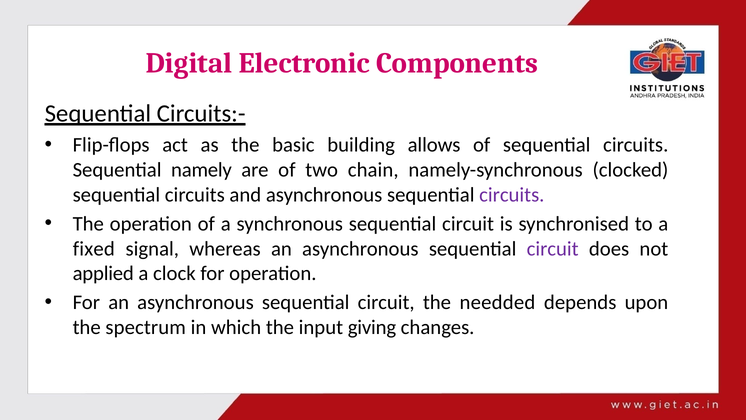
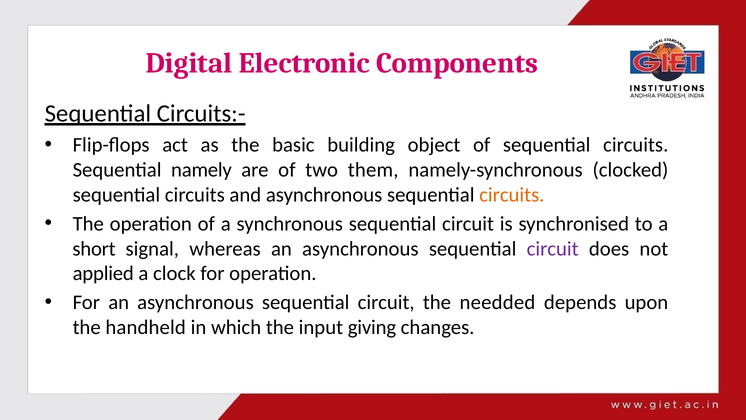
allows: allows -> object (434, 145)
chain: chain -> them (373, 170)
circuits colour: purple -> orange (512, 195)
fixed: fixed -> short (94, 248)
spectrum: spectrum -> handheld (146, 327)
